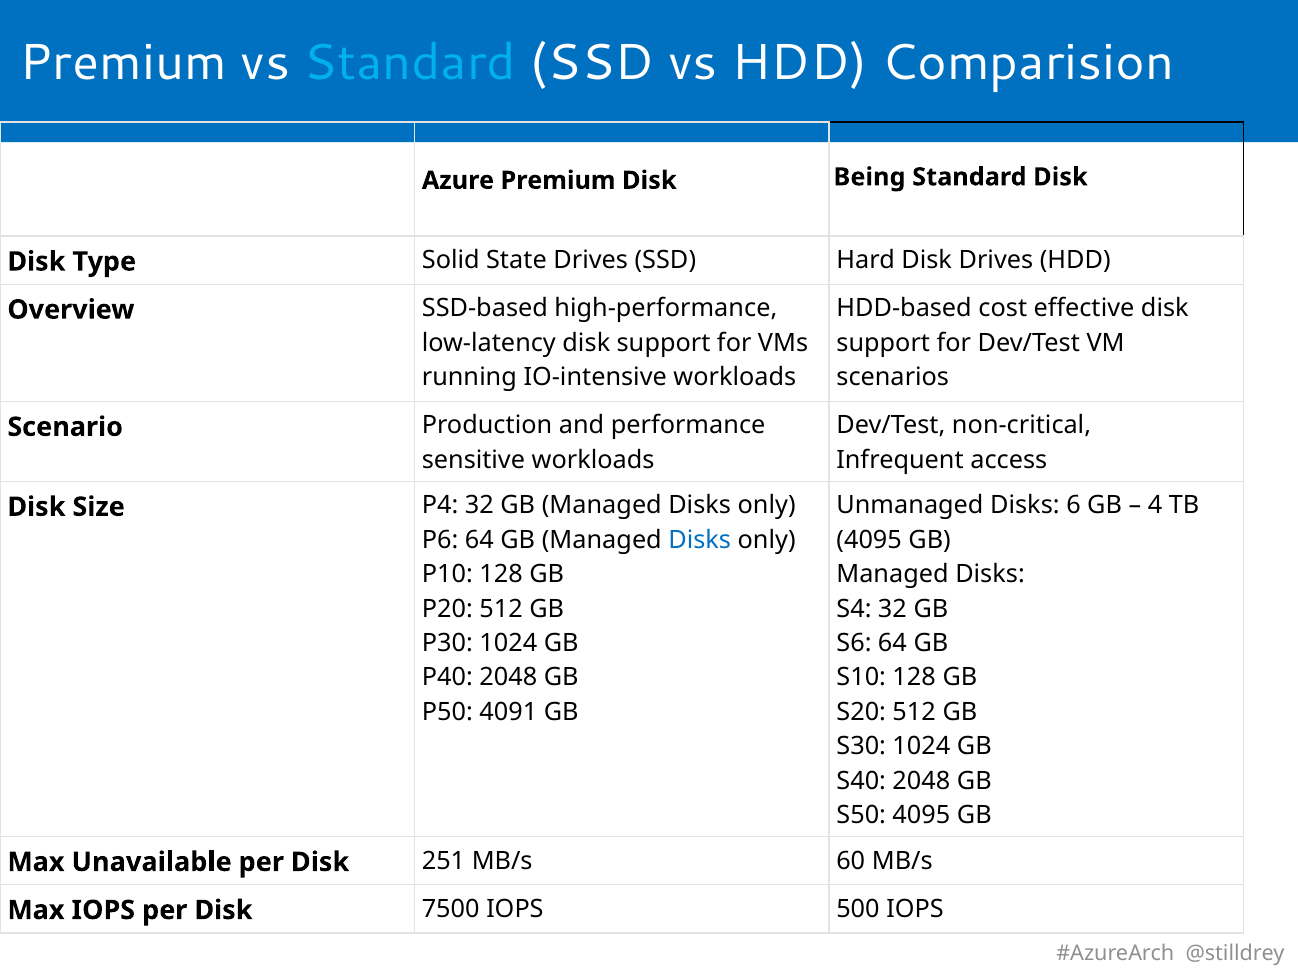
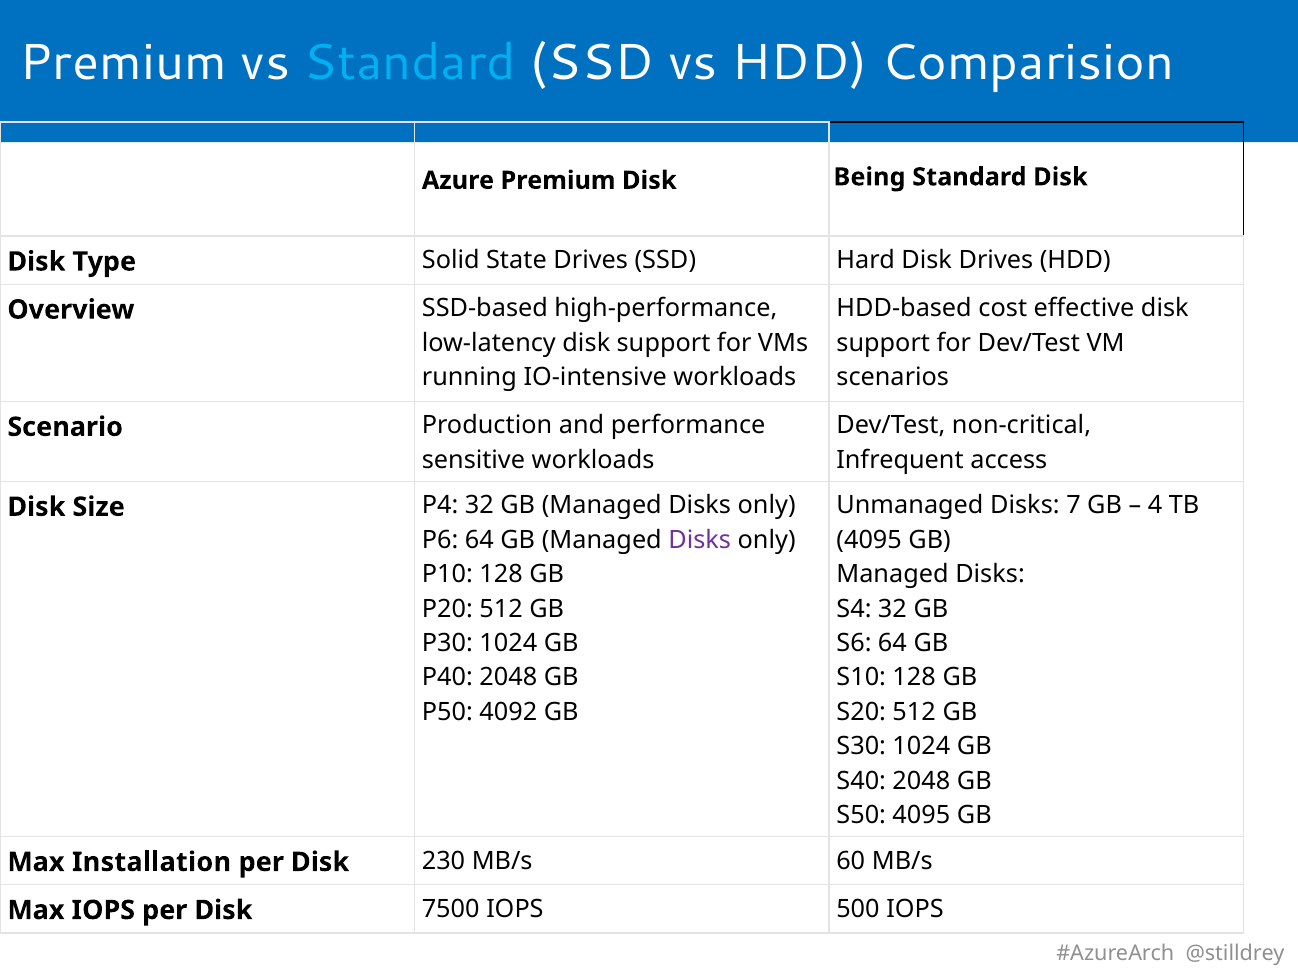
6: 6 -> 7 (1073, 505)
Disks colour: blue -> purple (700, 540)
4091: 4091 -> 4092 (508, 712)
Unavailable: Unavailable -> Installation (152, 862)
251: 251 -> 230 (444, 860)
